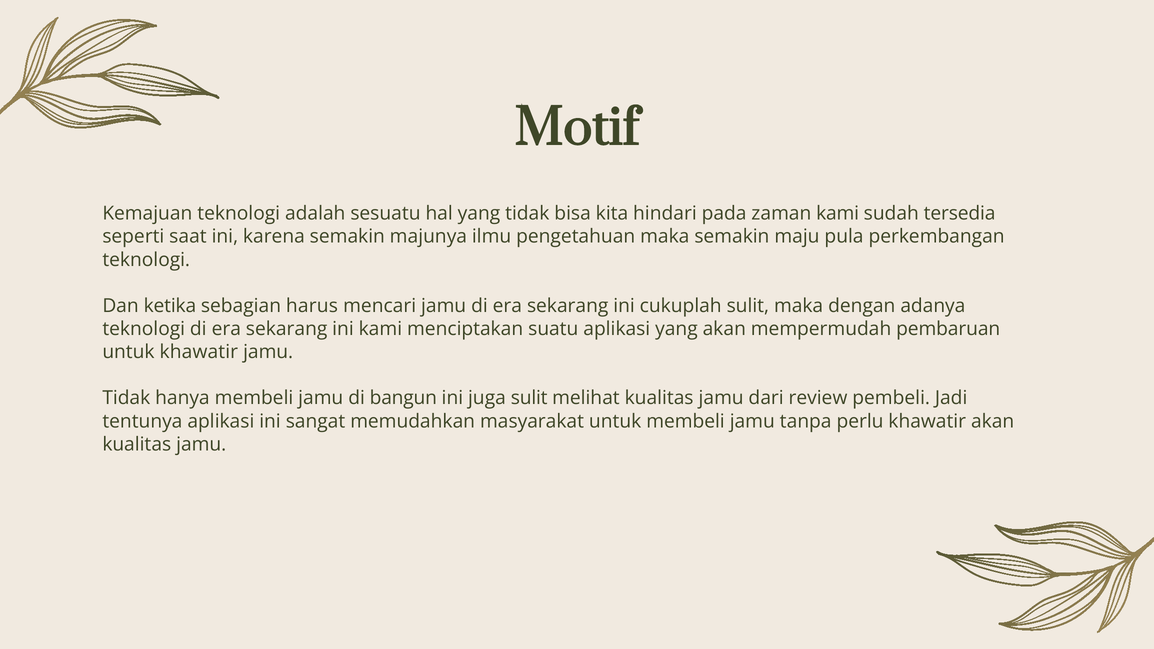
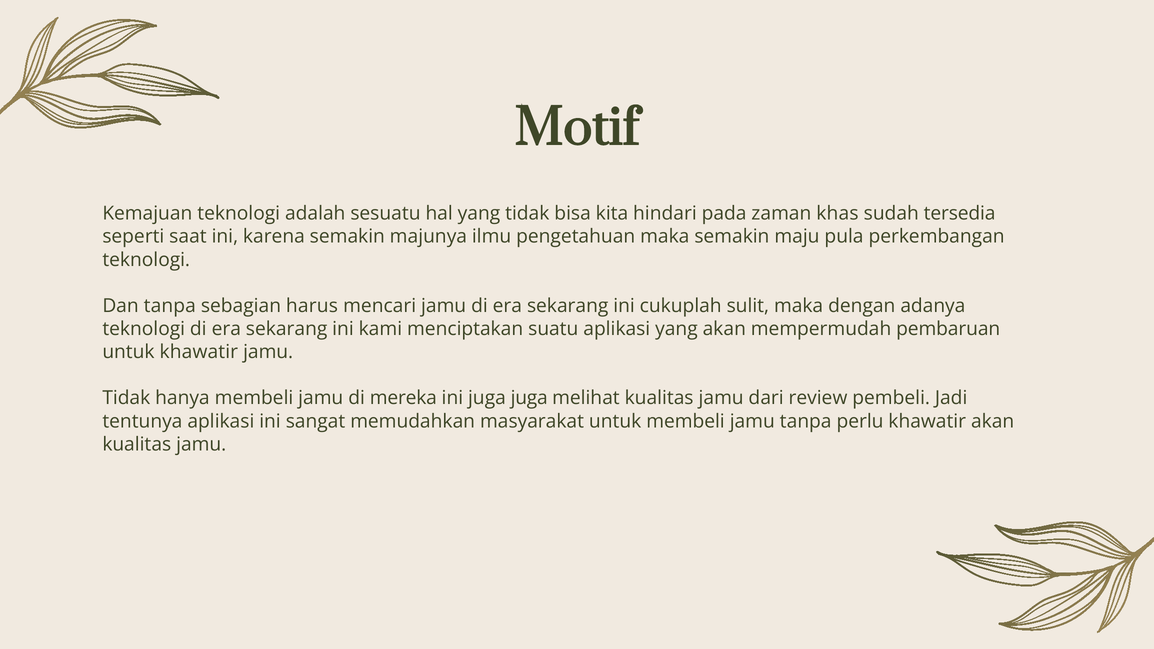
zaman kami: kami -> khas (837, 214)
Dan ketika: ketika -> tanpa (170, 306)
bangun: bangun -> mereka (403, 398)
juga sulit: sulit -> juga (529, 398)
